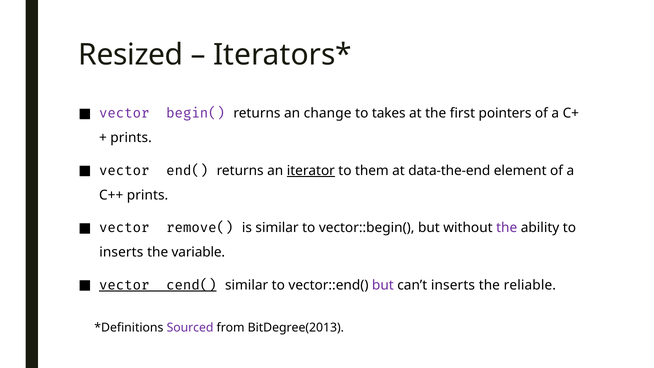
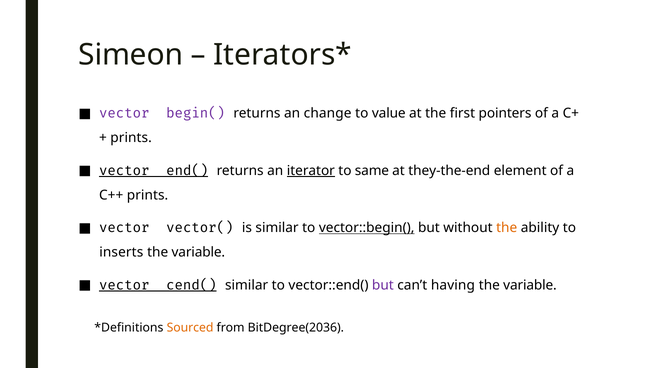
Resized: Resized -> Simeon (131, 55)
takes: takes -> value (389, 113)
vector::end( underline: none -> present (154, 171)
them: them -> same (372, 171)
data-the-end: data-the-end -> they-the-end (449, 171)
vector::remove(: vector::remove( -> vector::vector( (166, 228)
vector::begin( underline: none -> present (367, 228)
the colour: purple -> orange (507, 228)
can’t inserts: inserts -> having (453, 285)
reliable: reliable -> variable (530, 285)
Sourced colour: purple -> orange (190, 328)
BitDegree(2013: BitDegree(2013 -> BitDegree(2036 (296, 328)
